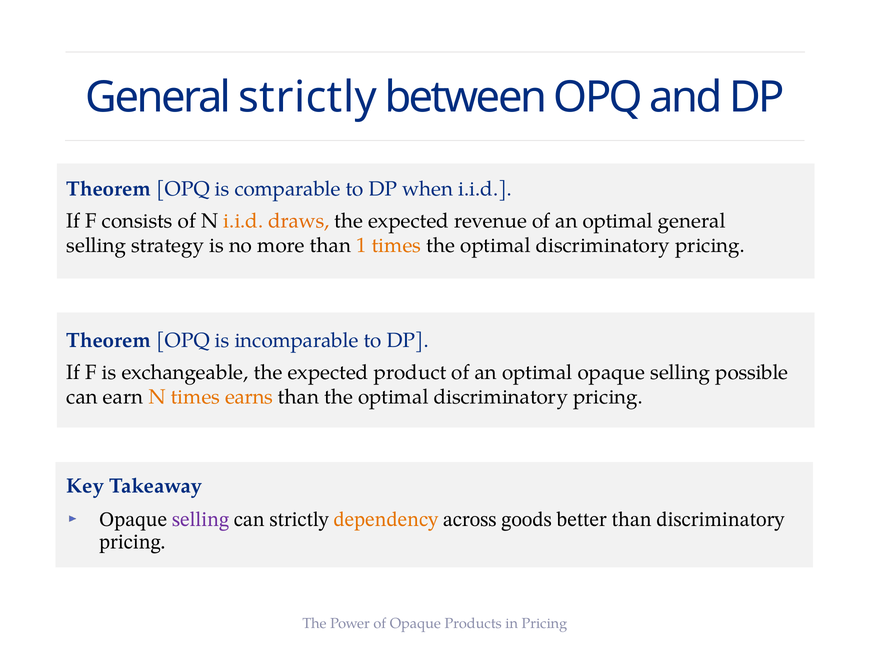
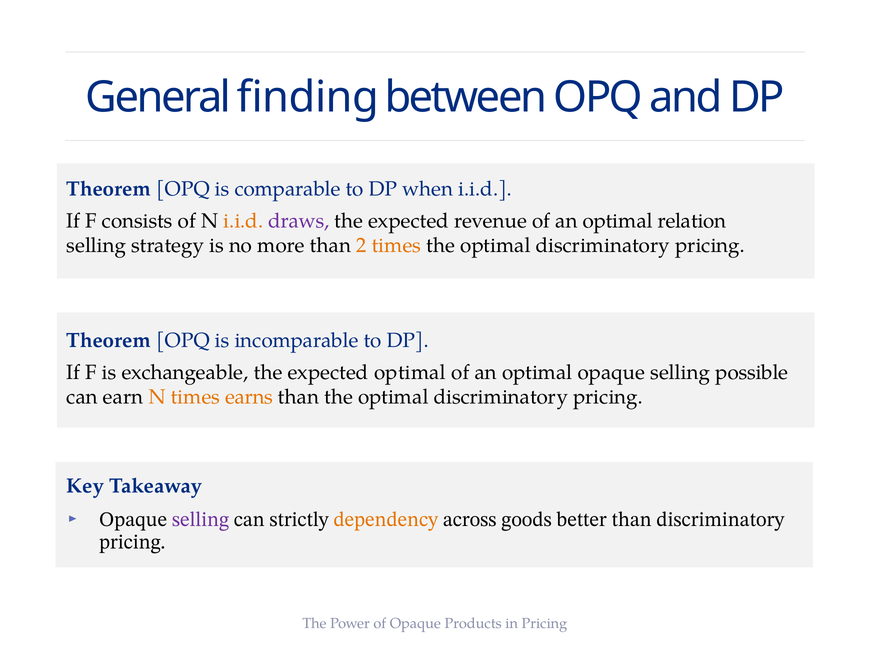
General strictly: strictly -> finding (308, 97)
draws colour: orange -> purple (299, 221)
optimal general: general -> relation (692, 221)
1: 1 -> 2 (362, 245)
expected product: product -> optimal (410, 372)
